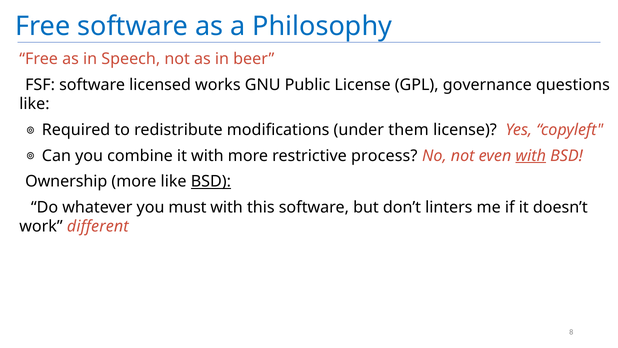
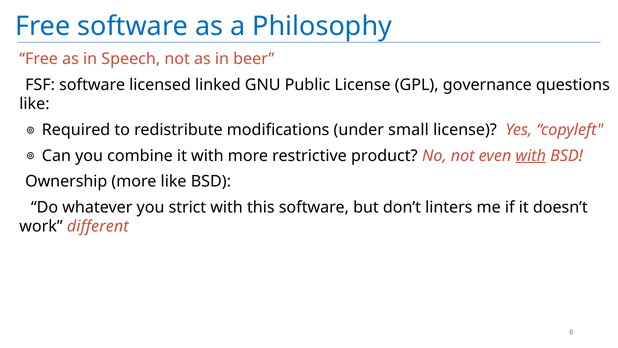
works: works -> linked (218, 85)
them: them -> small (409, 130)
process: process -> product (384, 156)
BSD underline: present -> none (211, 181)
must: must -> strict (187, 207)
